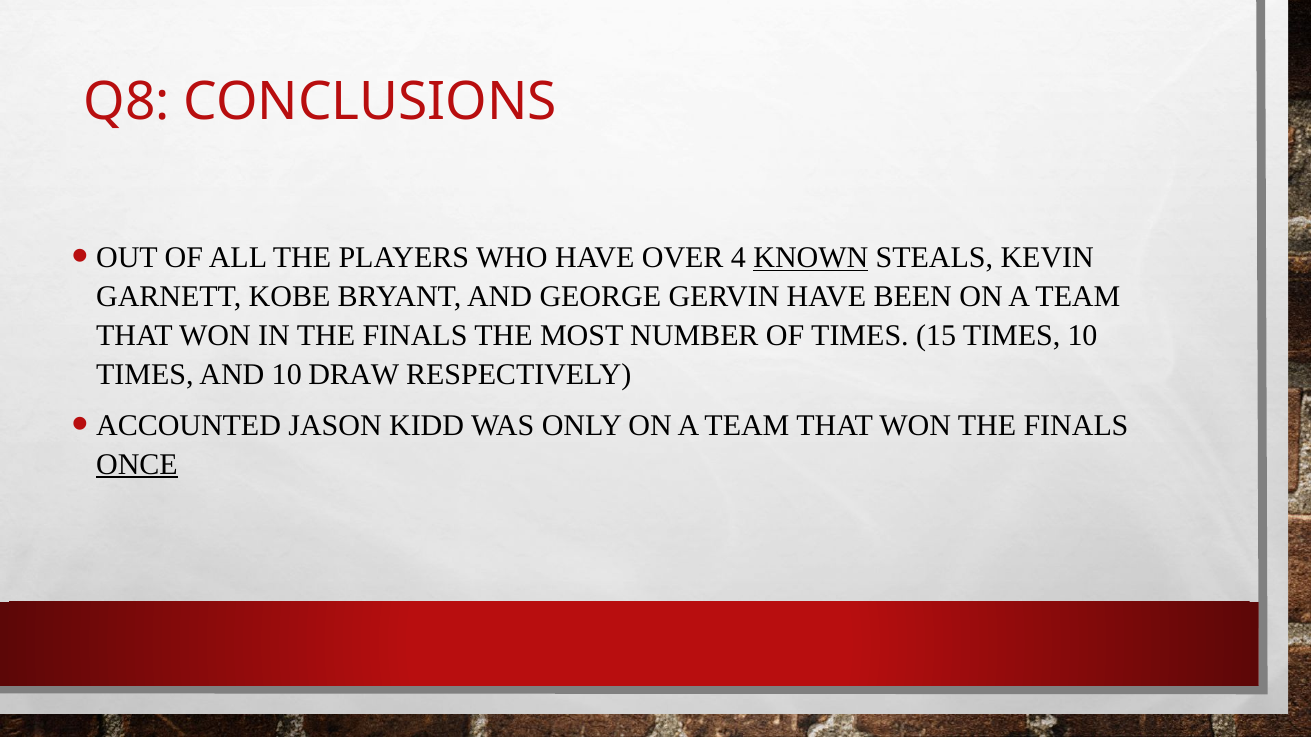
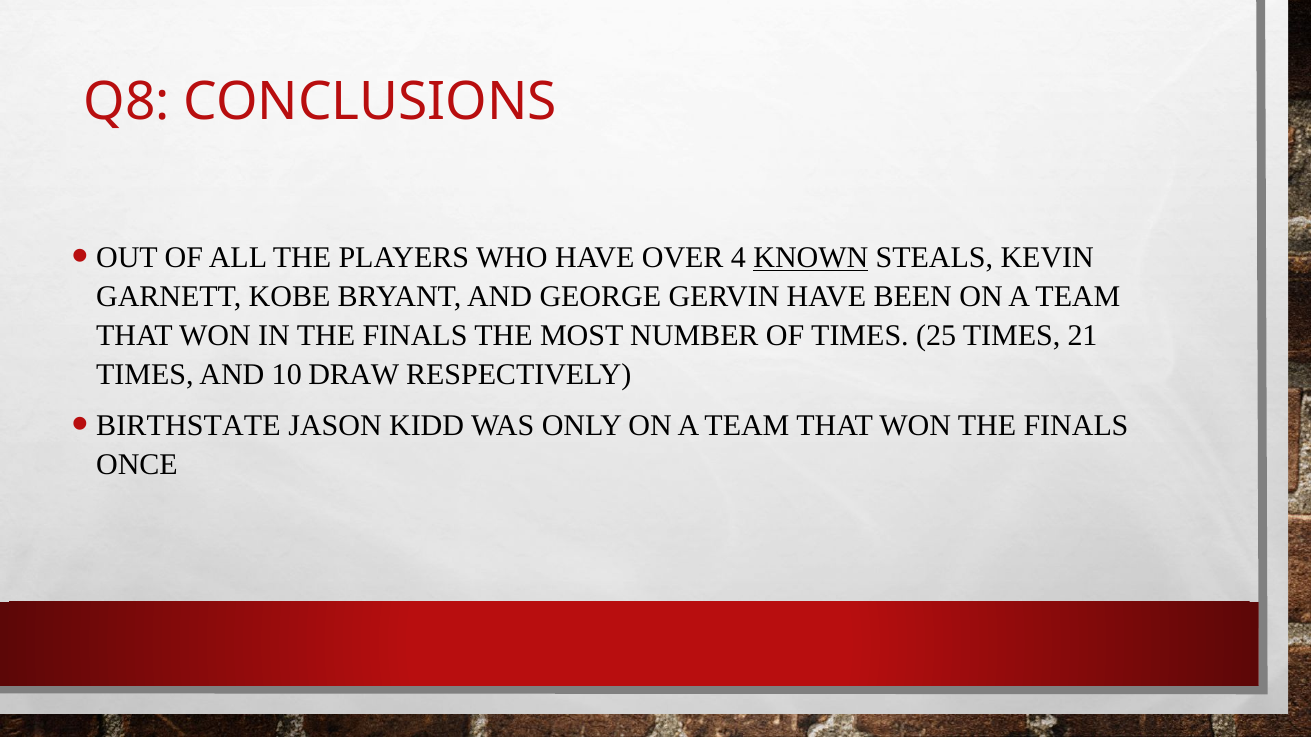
15: 15 -> 25 (936, 336)
TIMES 10: 10 -> 21 (1082, 336)
ACCOUNTED: ACCOUNTED -> BIRTHSTATE (188, 426)
ONCE underline: present -> none (137, 465)
